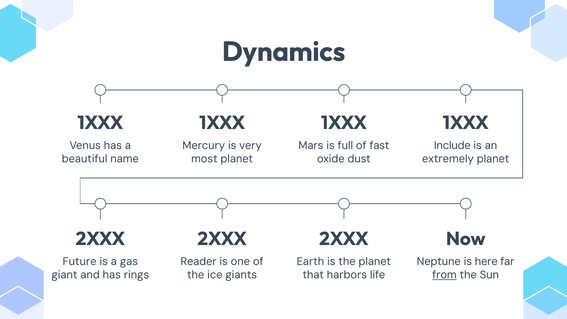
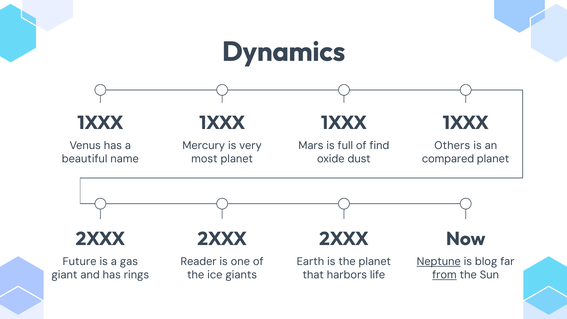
fast: fast -> find (379, 145)
Include: Include -> Others (452, 145)
extremely: extremely -> compared (448, 159)
Neptune underline: none -> present (439, 262)
here: here -> blog (486, 262)
